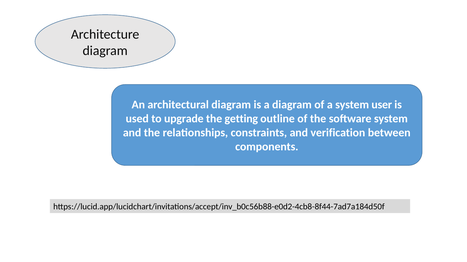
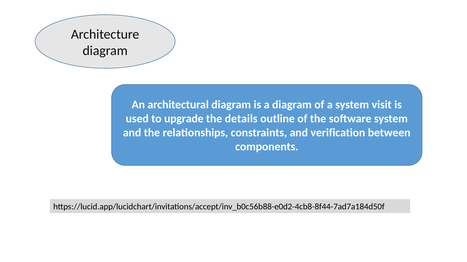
user: user -> visit (382, 105)
getting: getting -> details (241, 119)
